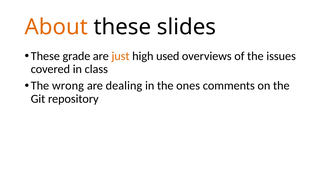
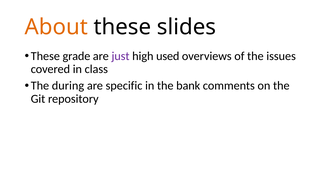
just colour: orange -> purple (121, 56)
wrong: wrong -> during (68, 86)
dealing: dealing -> specific (124, 86)
ones: ones -> bank (188, 86)
